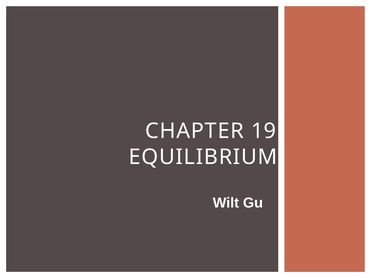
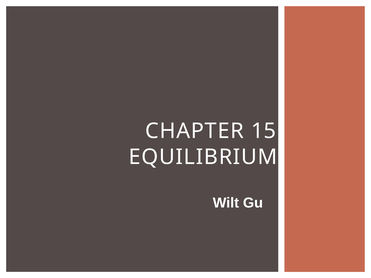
19: 19 -> 15 (264, 131)
